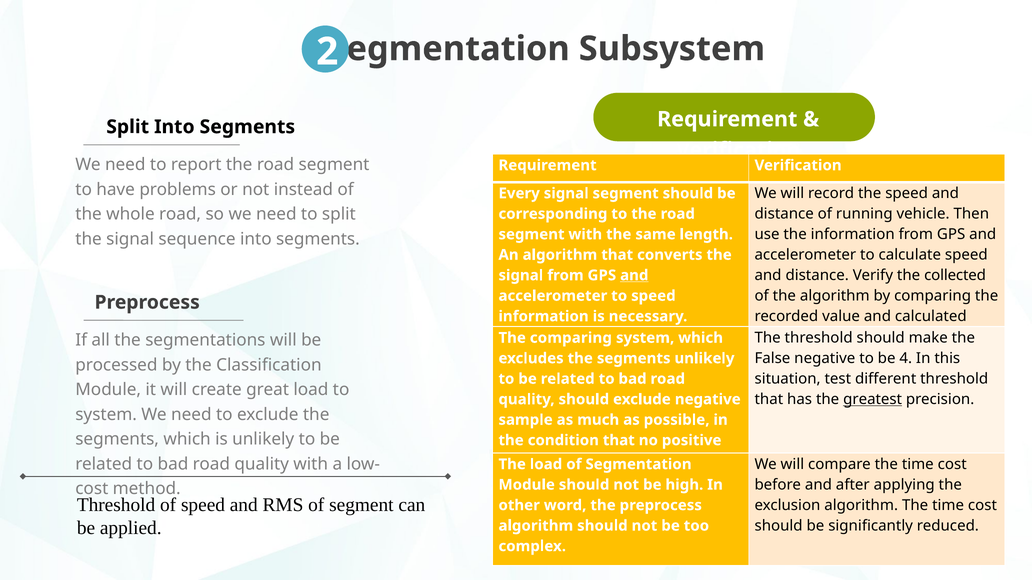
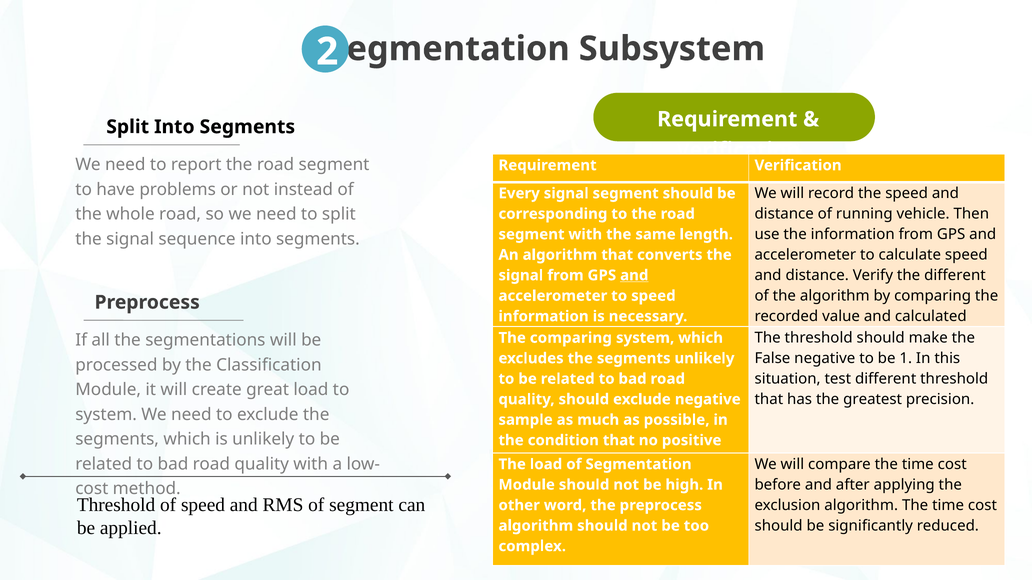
the collected: collected -> different (955, 276)
4: 4 -> 1 (906, 359)
greatest underline: present -> none (873, 400)
